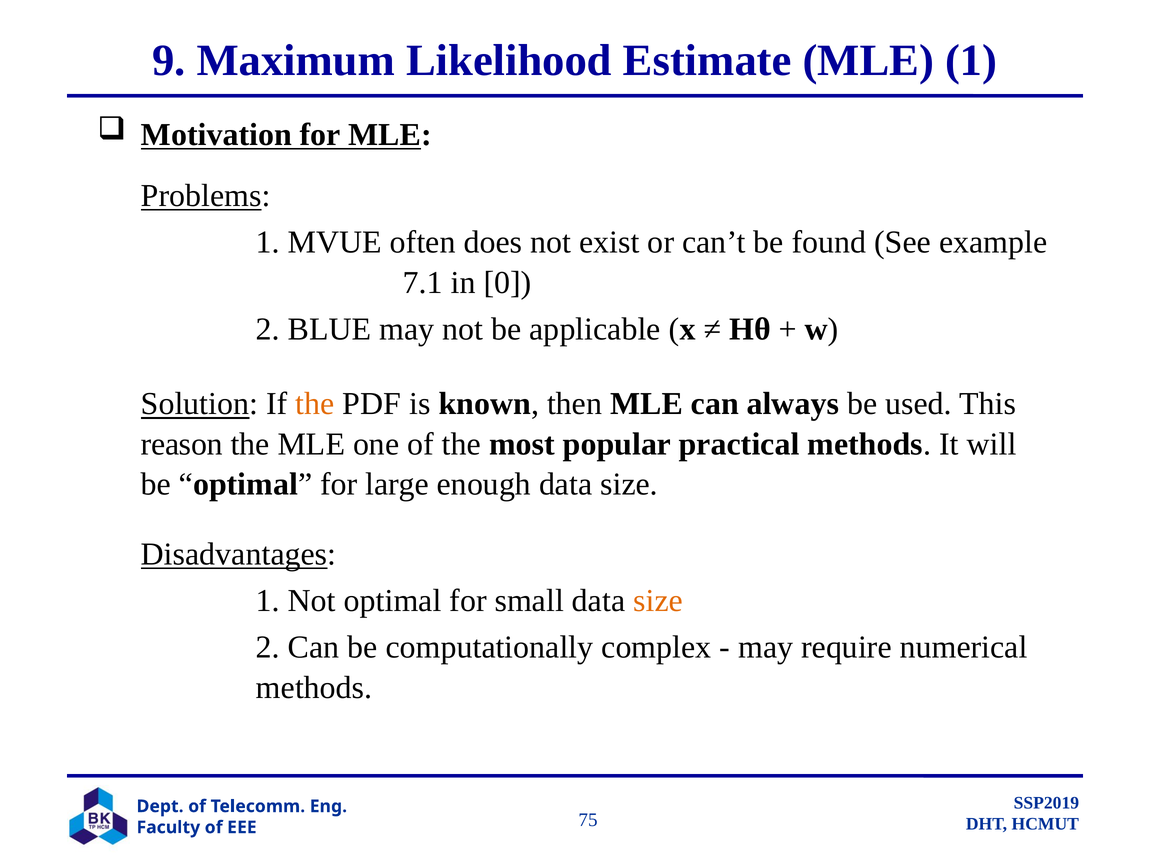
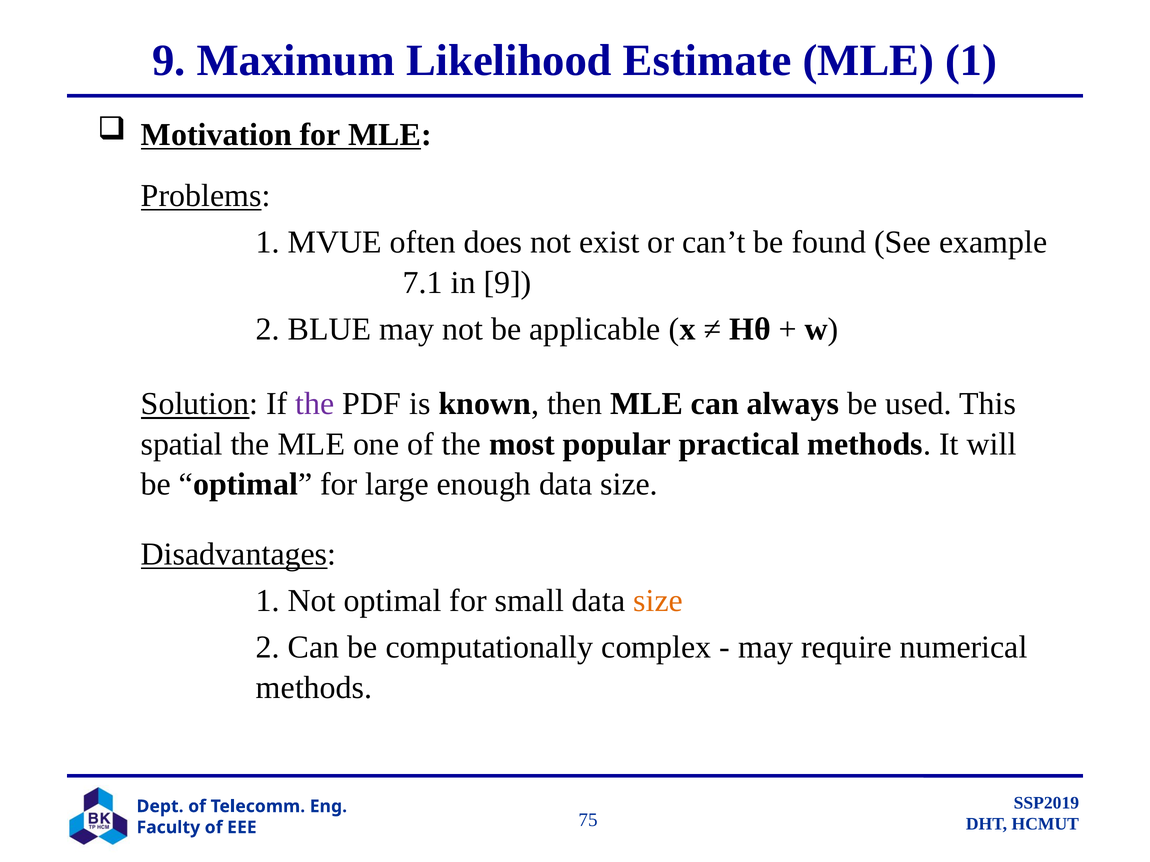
in 0: 0 -> 9 (508, 283)
the colour: orange -> purple (315, 404)
reason: reason -> spatial (182, 444)
